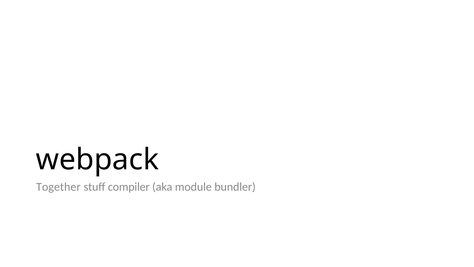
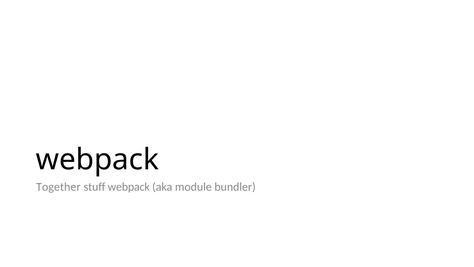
stuff compiler: compiler -> webpack (129, 187)
